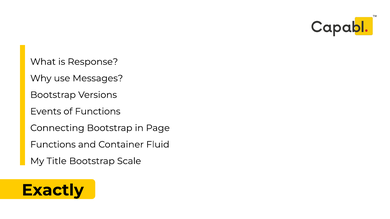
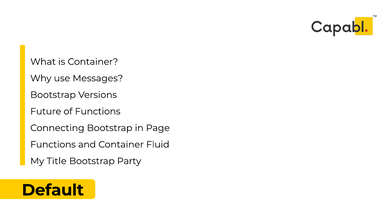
is Response: Response -> Container (93, 62)
Events: Events -> Future (46, 112)
Scale: Scale -> Party (129, 161)
Exactly: Exactly -> Default (53, 190)
